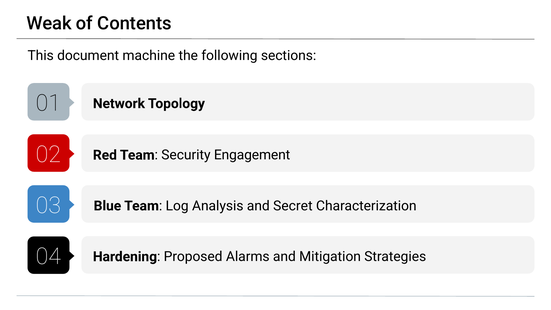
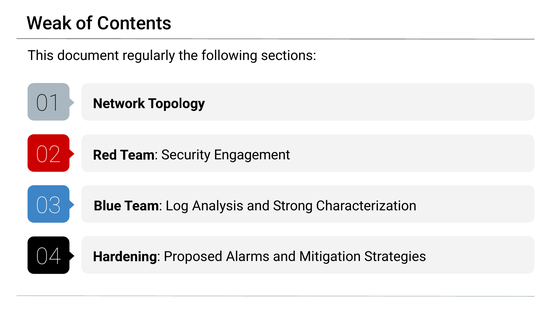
machine: machine -> regularly (149, 55)
Secret: Secret -> Strong (293, 206)
